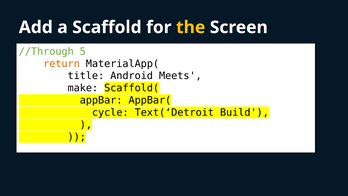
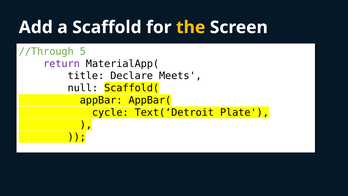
return colour: orange -> purple (61, 64)
Android: Android -> Declare (132, 76)
make: make -> null (83, 88)
Build: Build -> Plate (244, 112)
